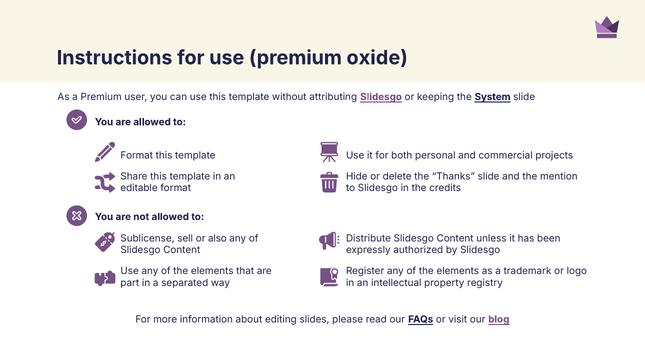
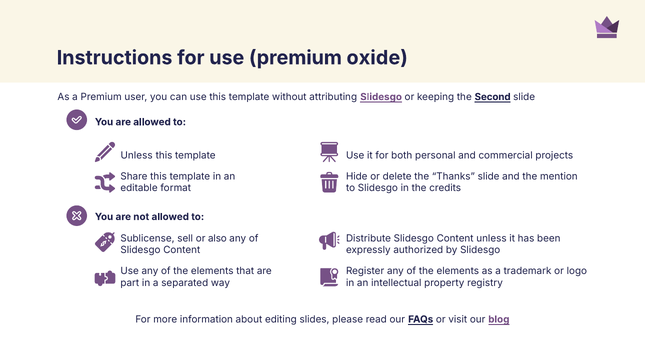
System: System -> Second (493, 97)
Format: Format -> Unless (137, 155)
